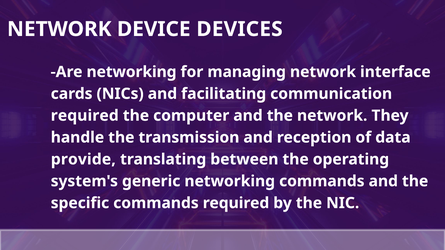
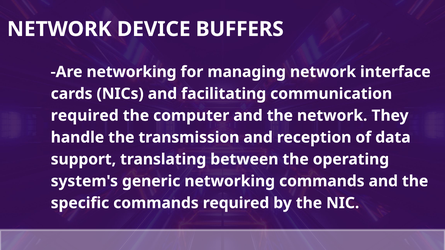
DEVICES: DEVICES -> BUFFERS (240, 29)
provide: provide -> support (83, 159)
